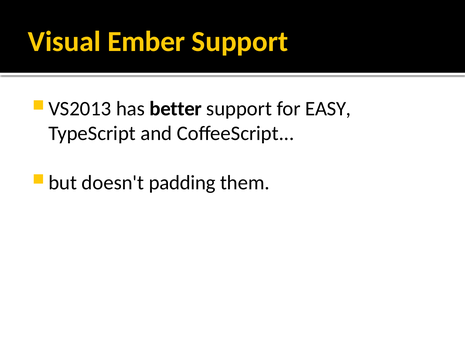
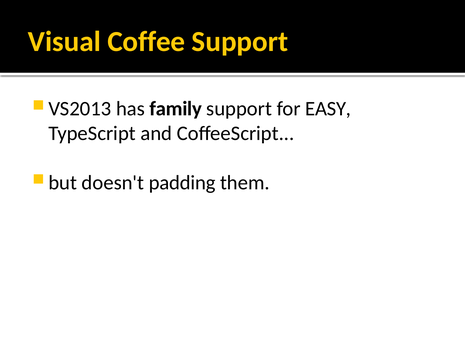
Ember: Ember -> Coffee (146, 42)
better: better -> family (176, 109)
